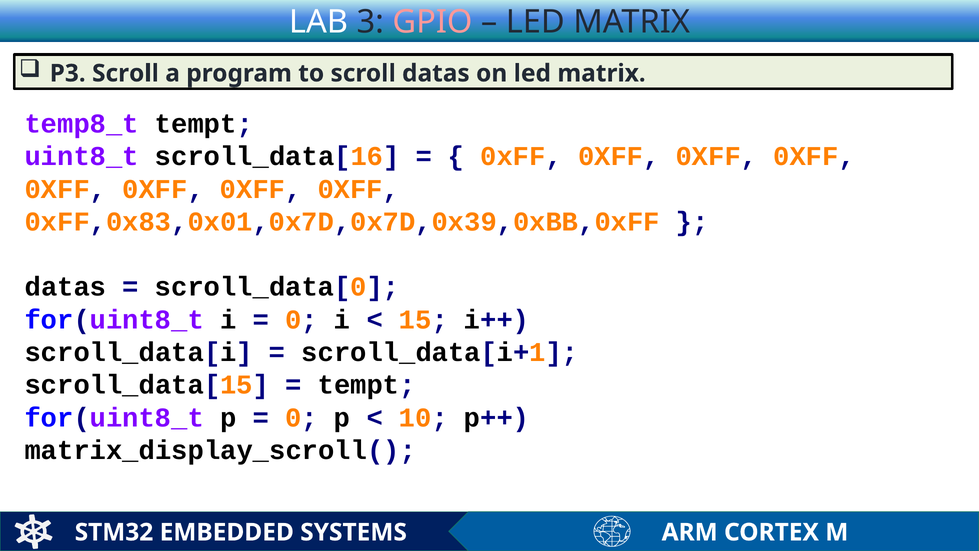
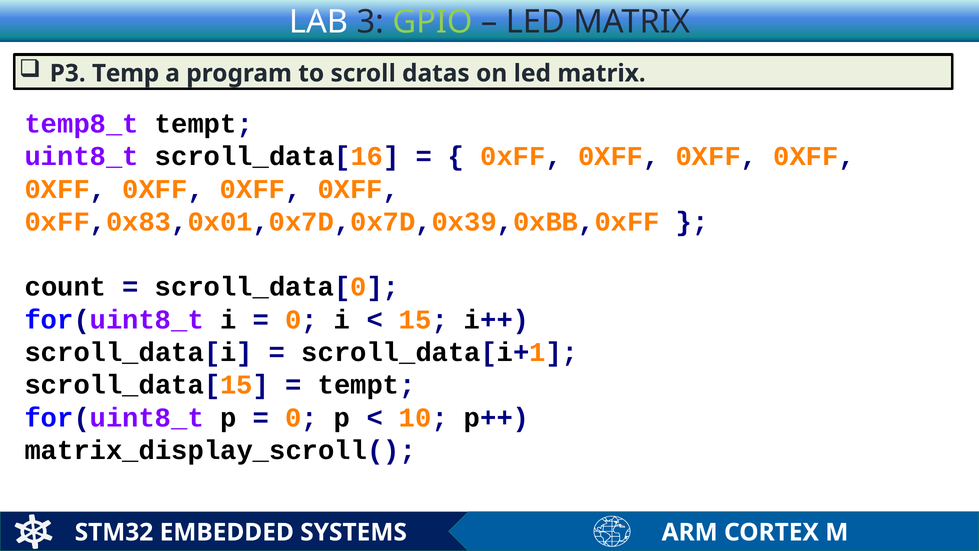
GPIO colour: pink -> light green (432, 22)
P3 Scroll: Scroll -> Temp (126, 73)
datas: datas -> count (65, 287)
